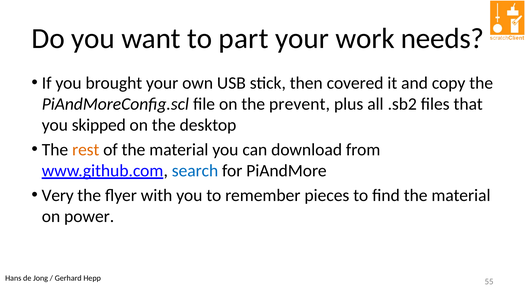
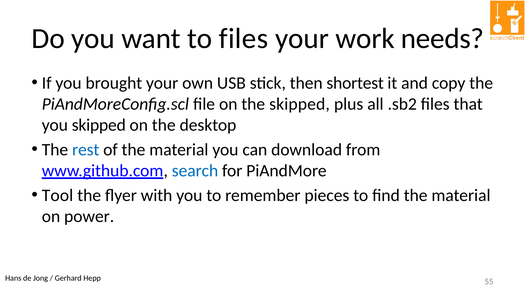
to part: part -> files (243, 38)
covered: covered -> shortest (355, 83)
the prevent: prevent -> skipped (299, 104)
rest colour: orange -> blue (86, 150)
Very: Very -> Tool (58, 196)
